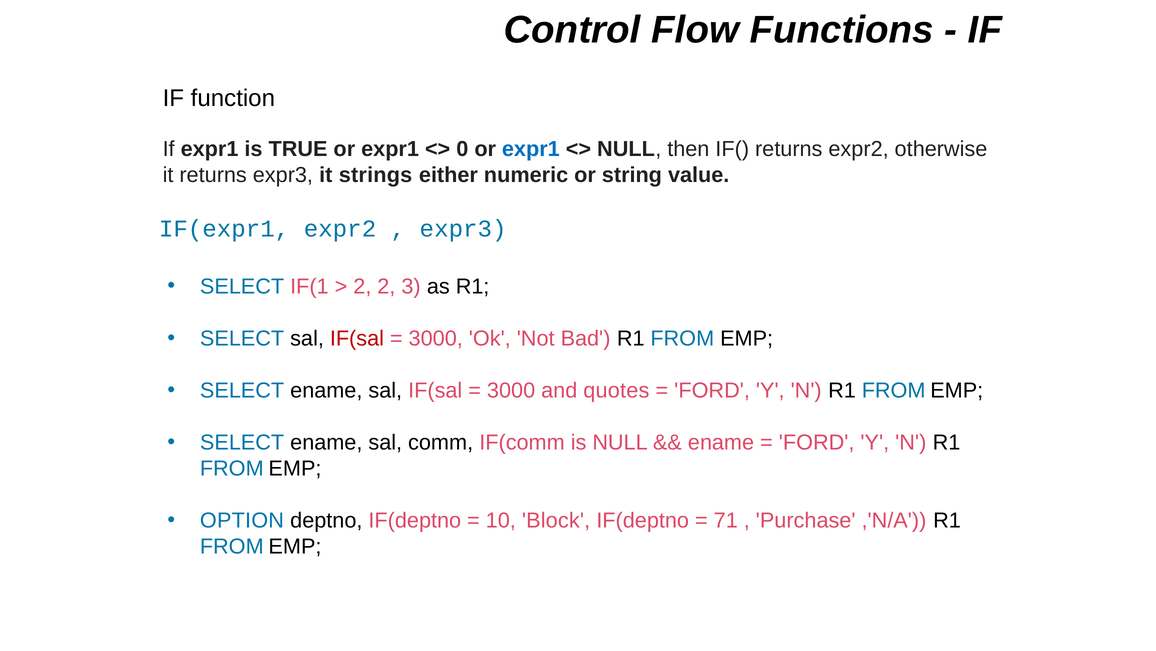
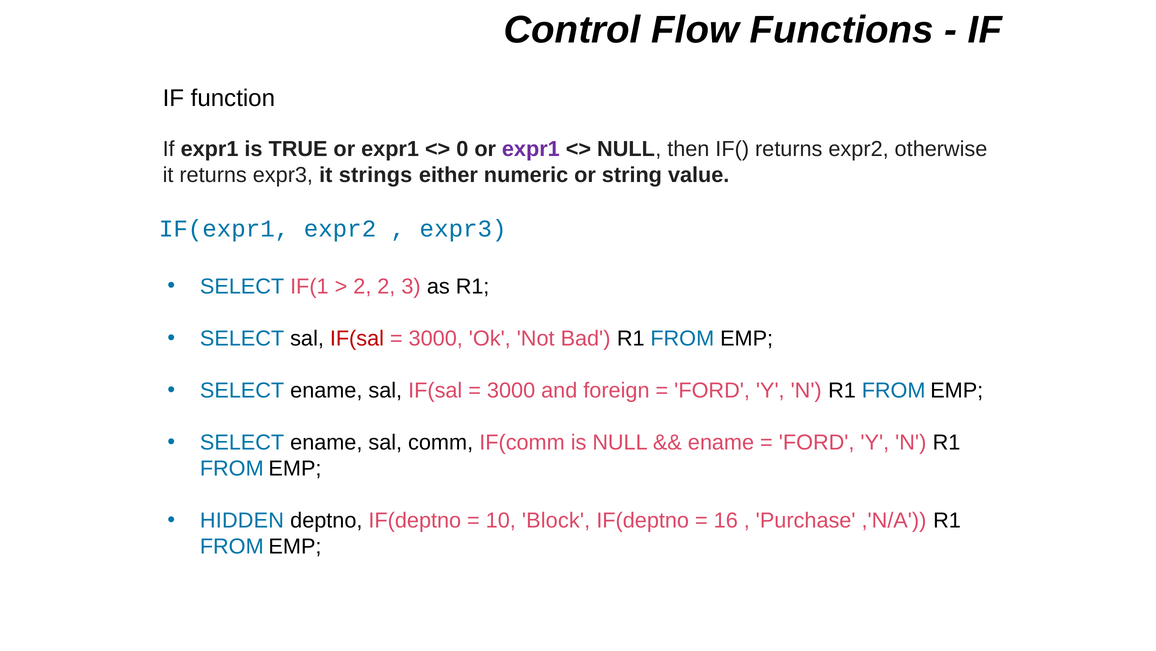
expr1 colour: blue -> purple (531, 149)
quotes: quotes -> foreign (616, 390)
OPTION: OPTION -> HIDDEN (242, 520)
71: 71 -> 16 (726, 520)
